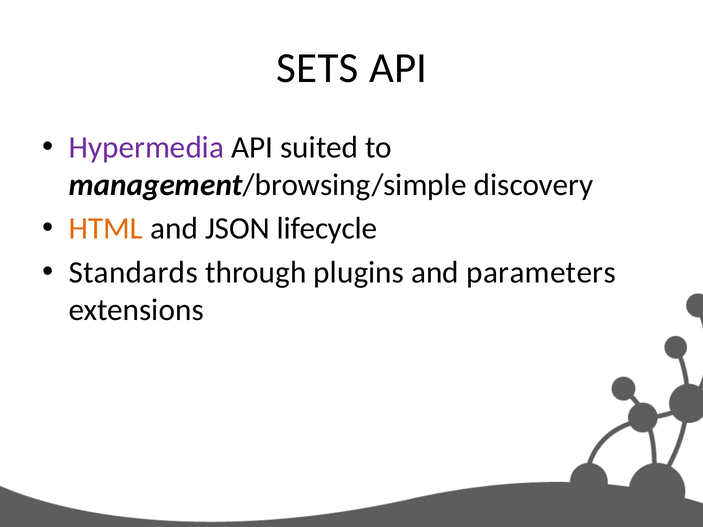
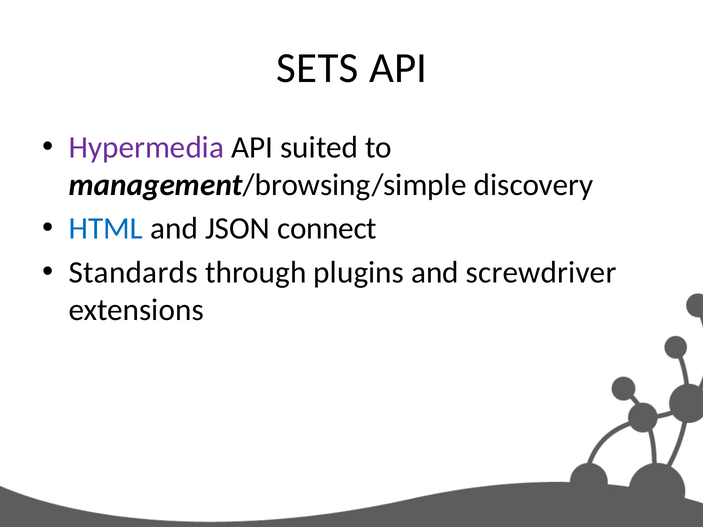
HTML colour: orange -> blue (106, 229)
lifecycle: lifecycle -> connect (327, 229)
parameters: parameters -> screwdriver (541, 272)
